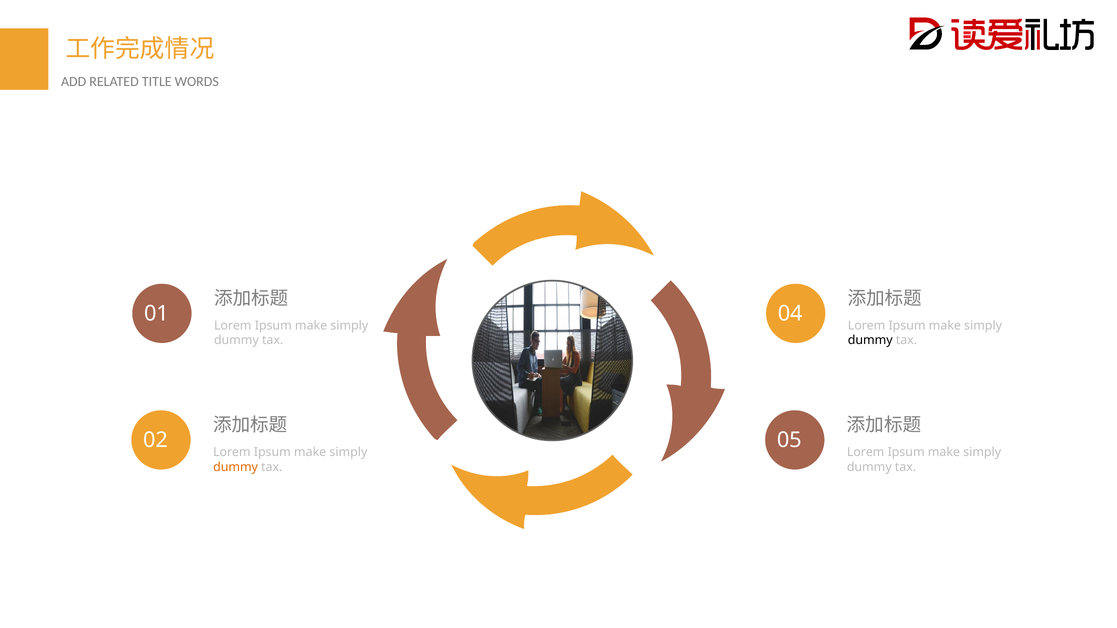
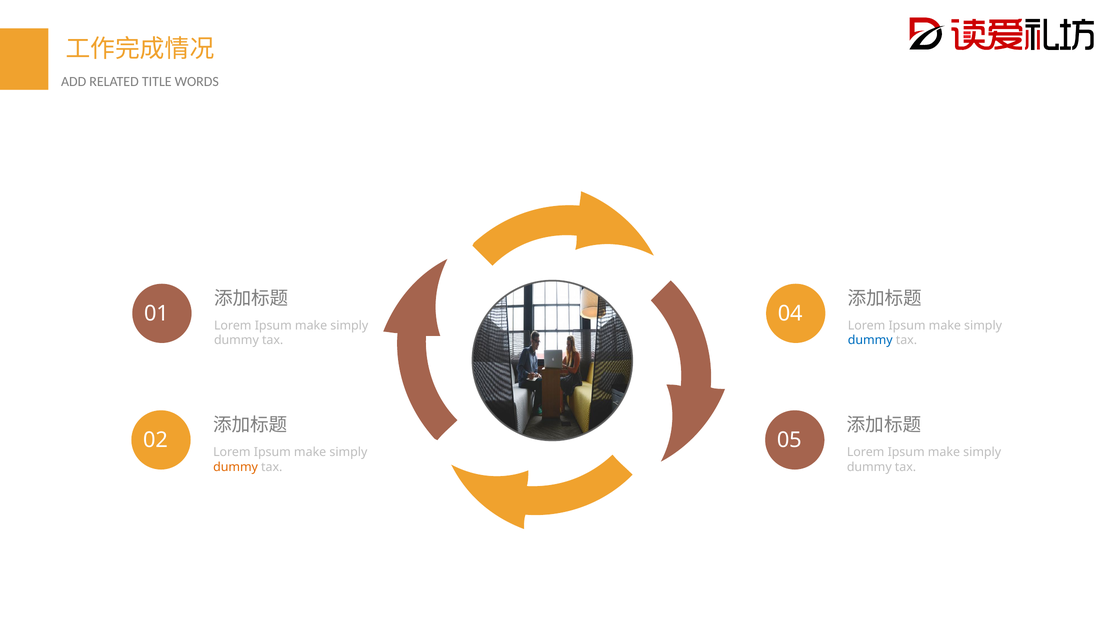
dummy colour: black -> blue (870, 341)
